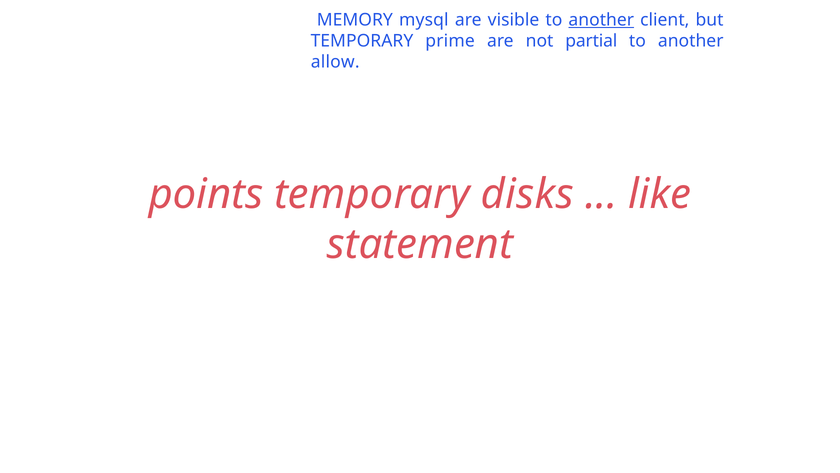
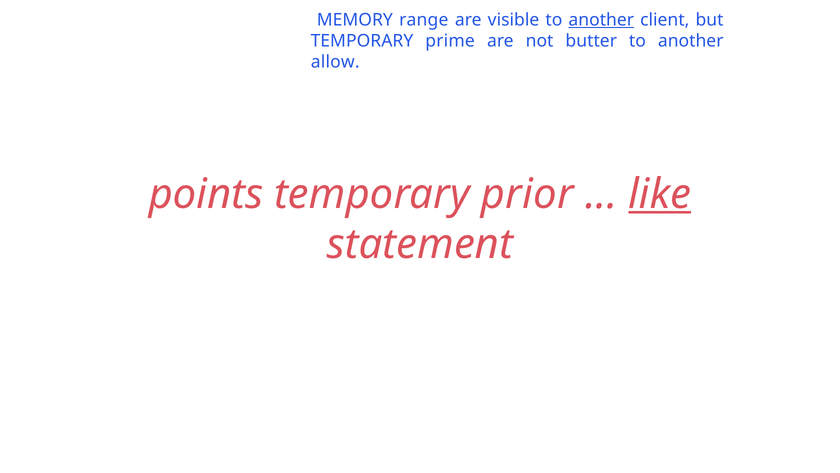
mysql: mysql -> range (424, 20)
partial: partial -> butter (591, 41)
disks: disks -> prior (527, 194)
like underline: none -> present (660, 194)
